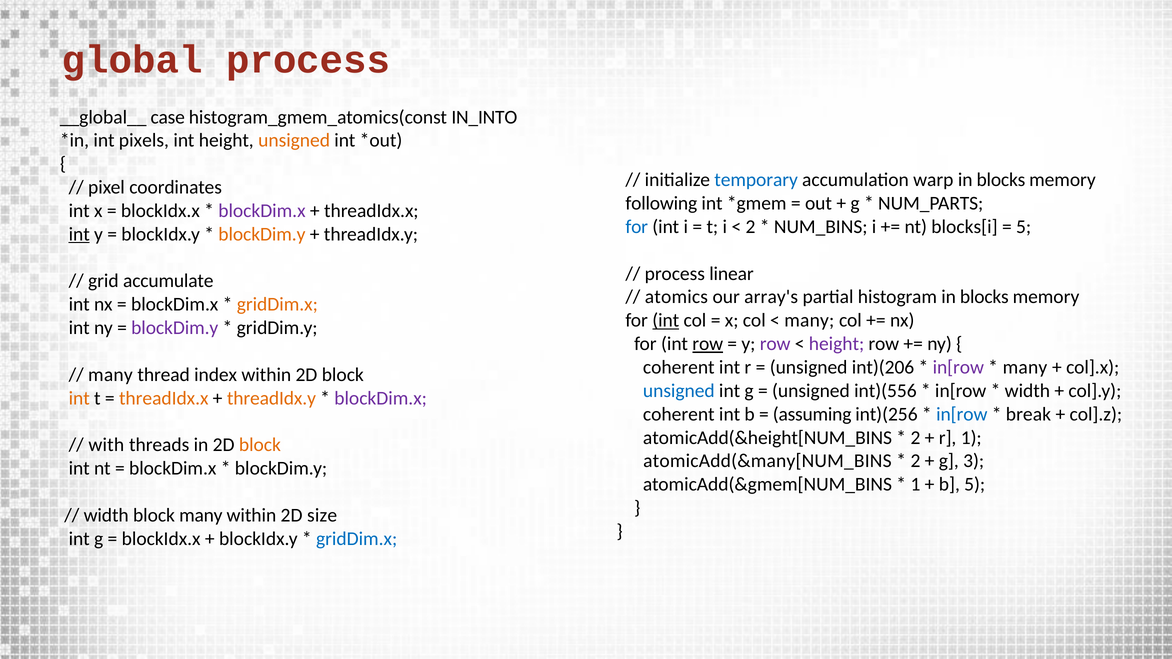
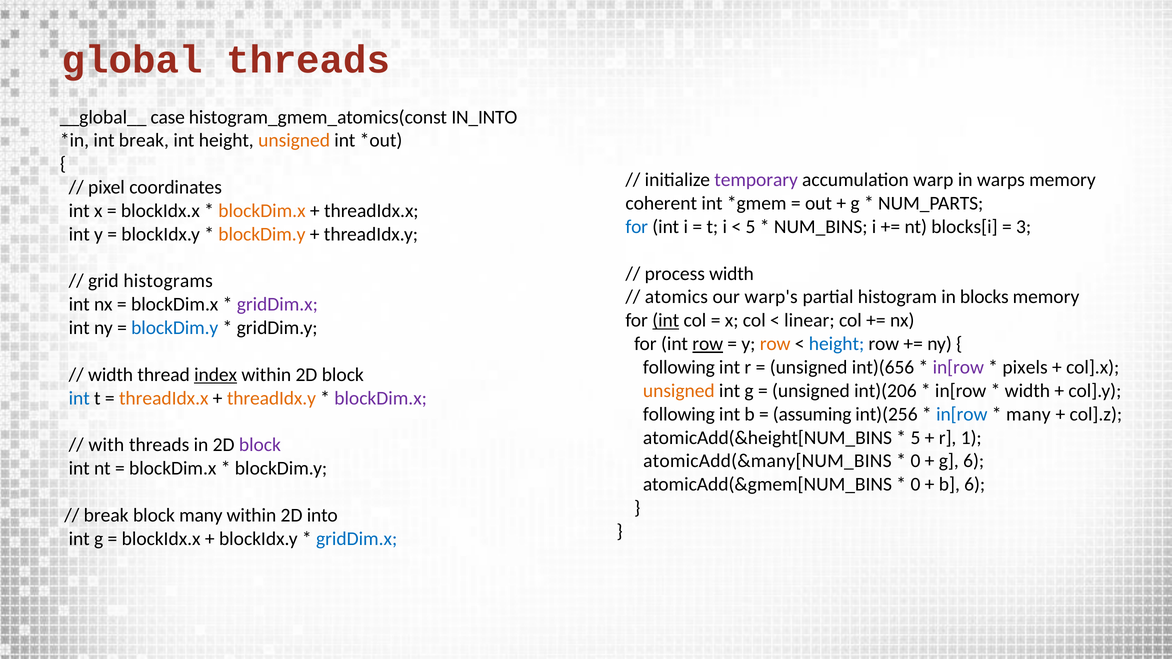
global process: process -> threads (308, 60)
int pixels: pixels -> break (144, 141)
temporary colour: blue -> purple (756, 180)
blocks: blocks -> warps (1001, 180)
following: following -> coherent (661, 203)
blockDim.x colour: purple -> orange (262, 211)
2: 2 -> 5 (751, 227)
5: 5 -> 3 (1024, 227)
int underline: present -> none (79, 234)
process linear: linear -> width (732, 274)
accumulate: accumulate -> histograms (168, 281)
array's: array's -> warp's (771, 297)
gridDim.x colour: orange -> purple (277, 305)
many: many -> linear (809, 321)
blockDim.y colour: purple -> blue (175, 328)
row colour: purple -> orange (775, 344)
height colour: purple -> blue (837, 344)
coherent: coherent -> following (679, 367)
int)(206: int)(206 -> int)(656 (883, 367)
many: many -> pixels (1025, 367)
many: many -> width (111, 375)
index underline: none -> present (216, 375)
unsigned colour: blue -> orange (679, 391)
int)(556: int)(556 -> int)(206 (885, 391)
int colour: orange -> blue (79, 398)
coherent: coherent -> following (679, 414)
break: break -> many (1028, 414)
2: 2 -> 5 (915, 438)
block colour: orange -> purple (260, 445)
2: 2 -> 0 (915, 461)
g 3: 3 -> 6 (974, 461)
1: 1 -> 0 (915, 485)
b 5: 5 -> 6 (975, 485)
width: width -> break (106, 515)
size: size -> into (322, 515)
